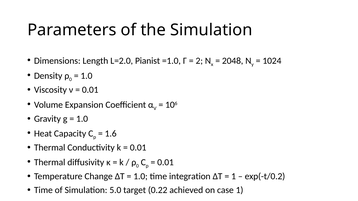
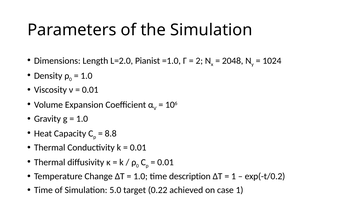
1.6: 1.6 -> 8.8 (111, 134)
integration: integration -> description (190, 177)
